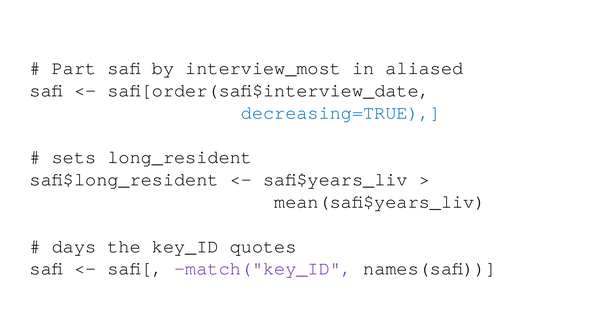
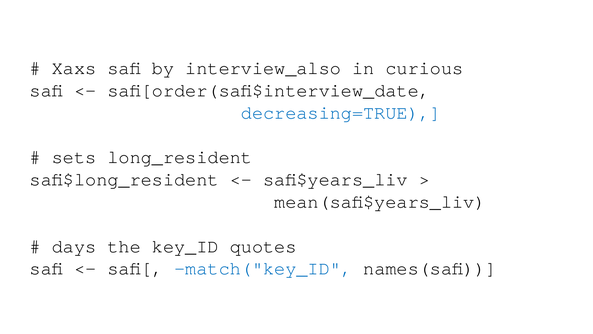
Part: Part -> Xaxs (74, 68)
interview_most: interview_most -> interview_also (263, 68)
aliased: aliased -> curious (424, 68)
match("key_ID colour: purple -> blue (263, 268)
